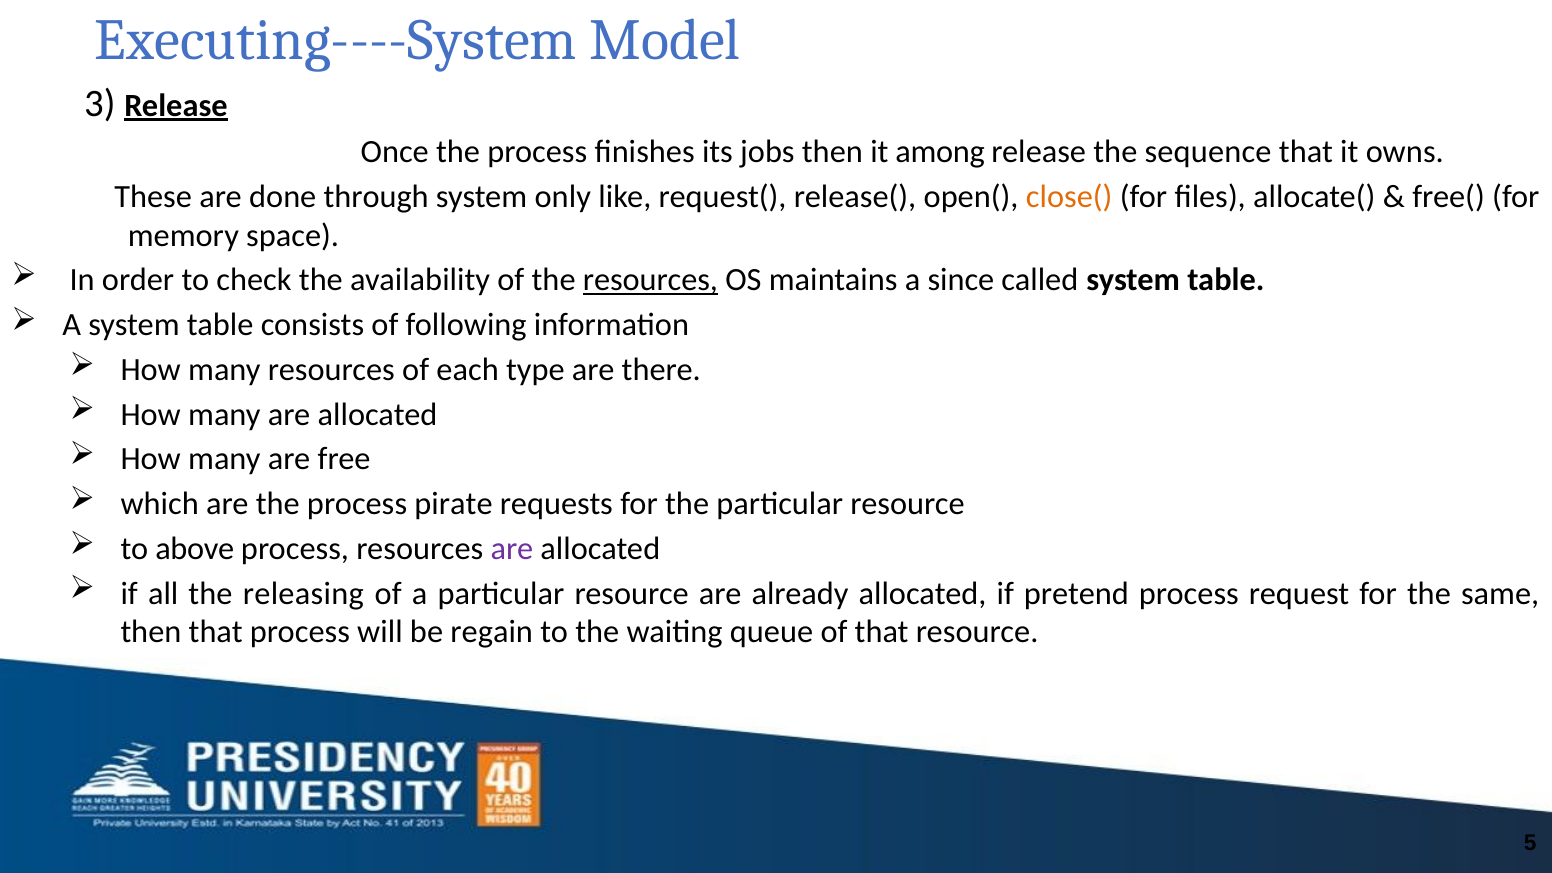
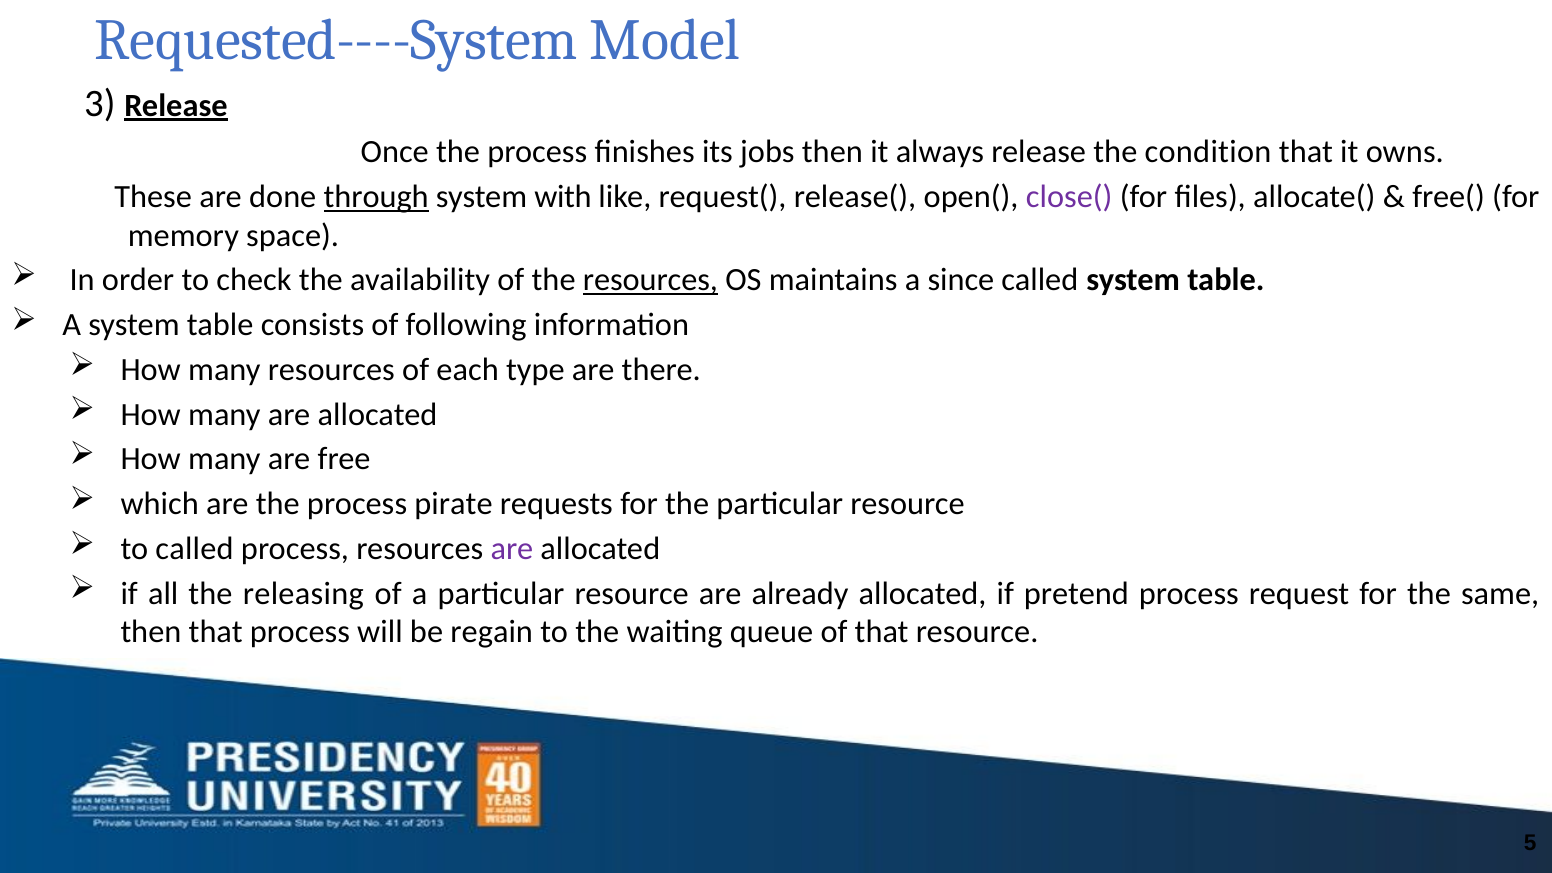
Executing----System: Executing----System -> Requested----System (336, 41)
among: among -> always (940, 152)
sequence: sequence -> condition (1208, 152)
through underline: none -> present (376, 197)
only: only -> with (563, 197)
close( colour: orange -> purple (1069, 197)
to above: above -> called (195, 549)
